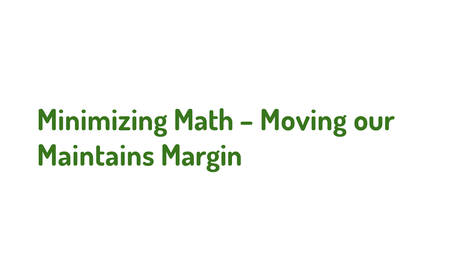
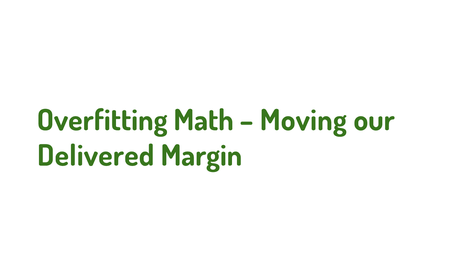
Minimizing: Minimizing -> Overfitting (102, 121)
Maintains: Maintains -> Delivered (96, 156)
